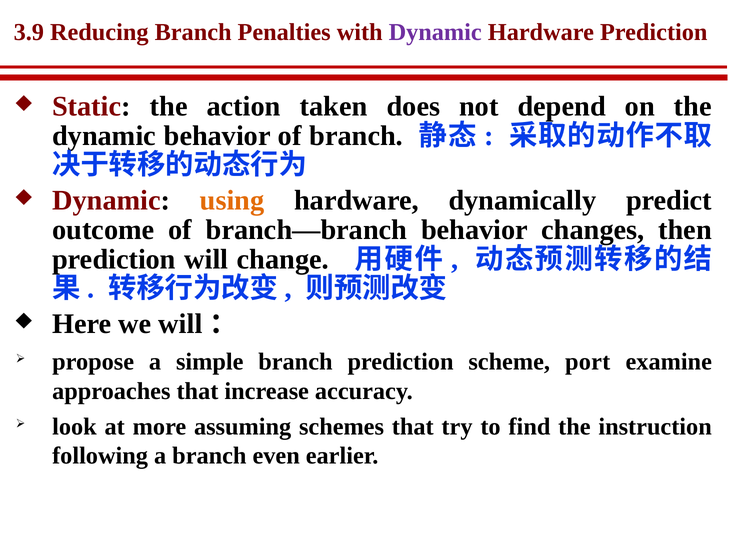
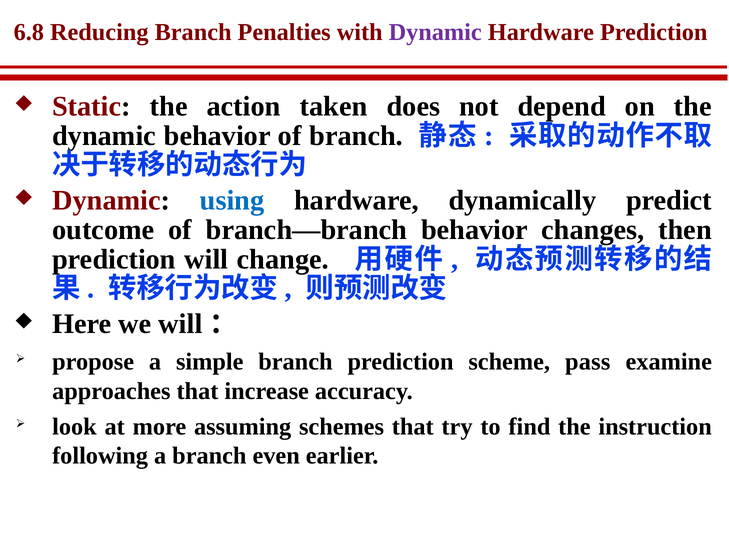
3.9: 3.9 -> 6.8 (29, 32)
using colour: orange -> blue (232, 200)
port: port -> pass (588, 362)
